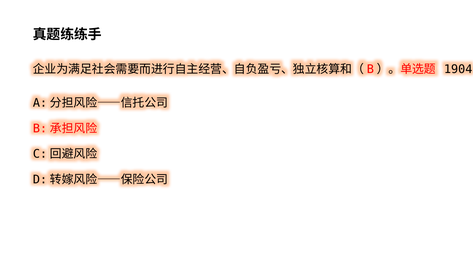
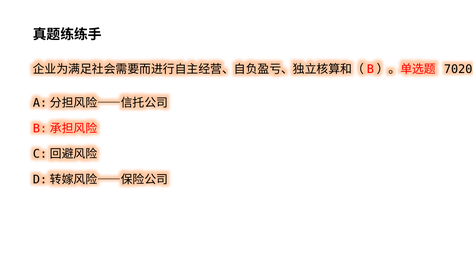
1904: 1904 -> 7020 (458, 69)
